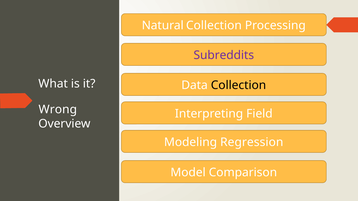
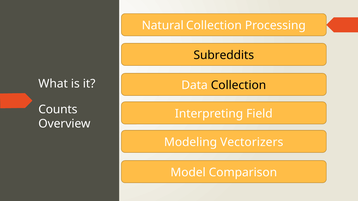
Subreddits colour: purple -> black (224, 55)
Wrong: Wrong -> Counts (58, 110)
Regression: Regression -> Vectorizers (252, 142)
